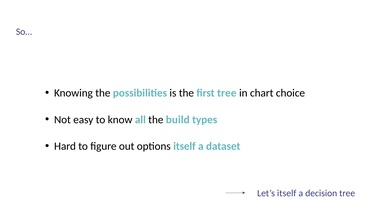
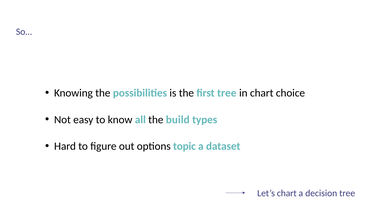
options itself: itself -> topic (184, 146)
Let’s itself: itself -> chart (287, 194)
